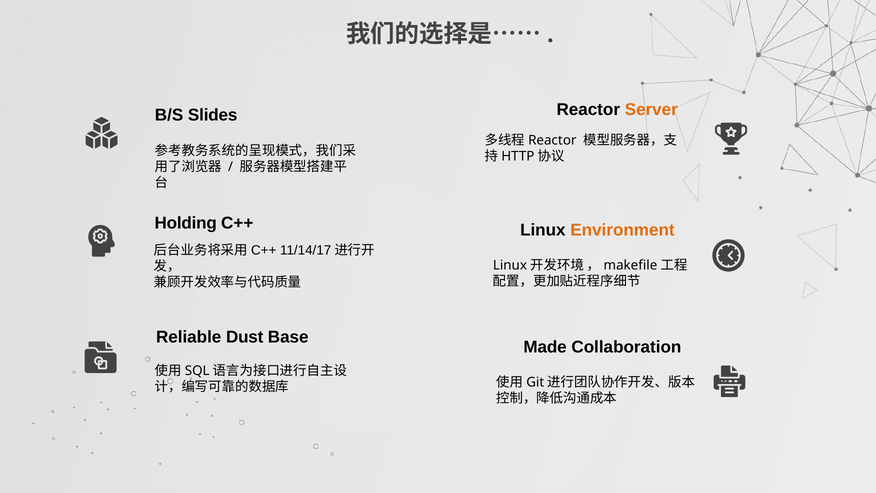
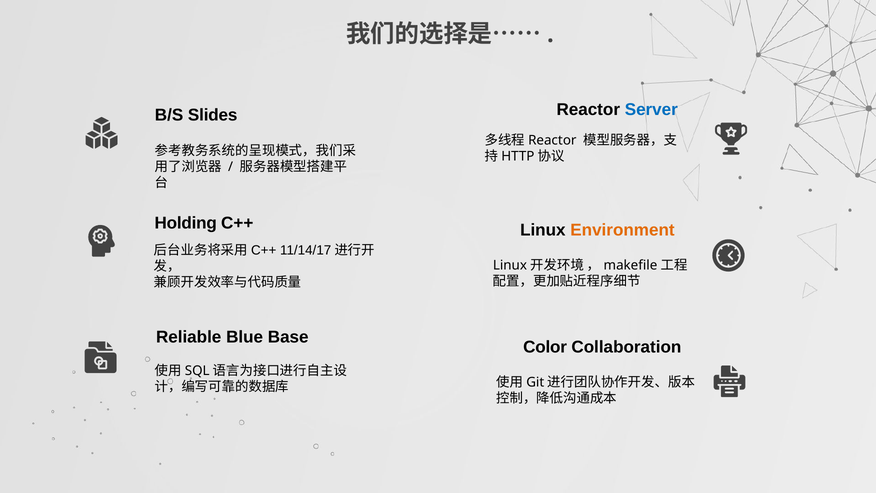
Server colour: orange -> blue (651, 109)
Dust: Dust -> Blue (245, 337)
Made: Made -> Color (545, 347)
